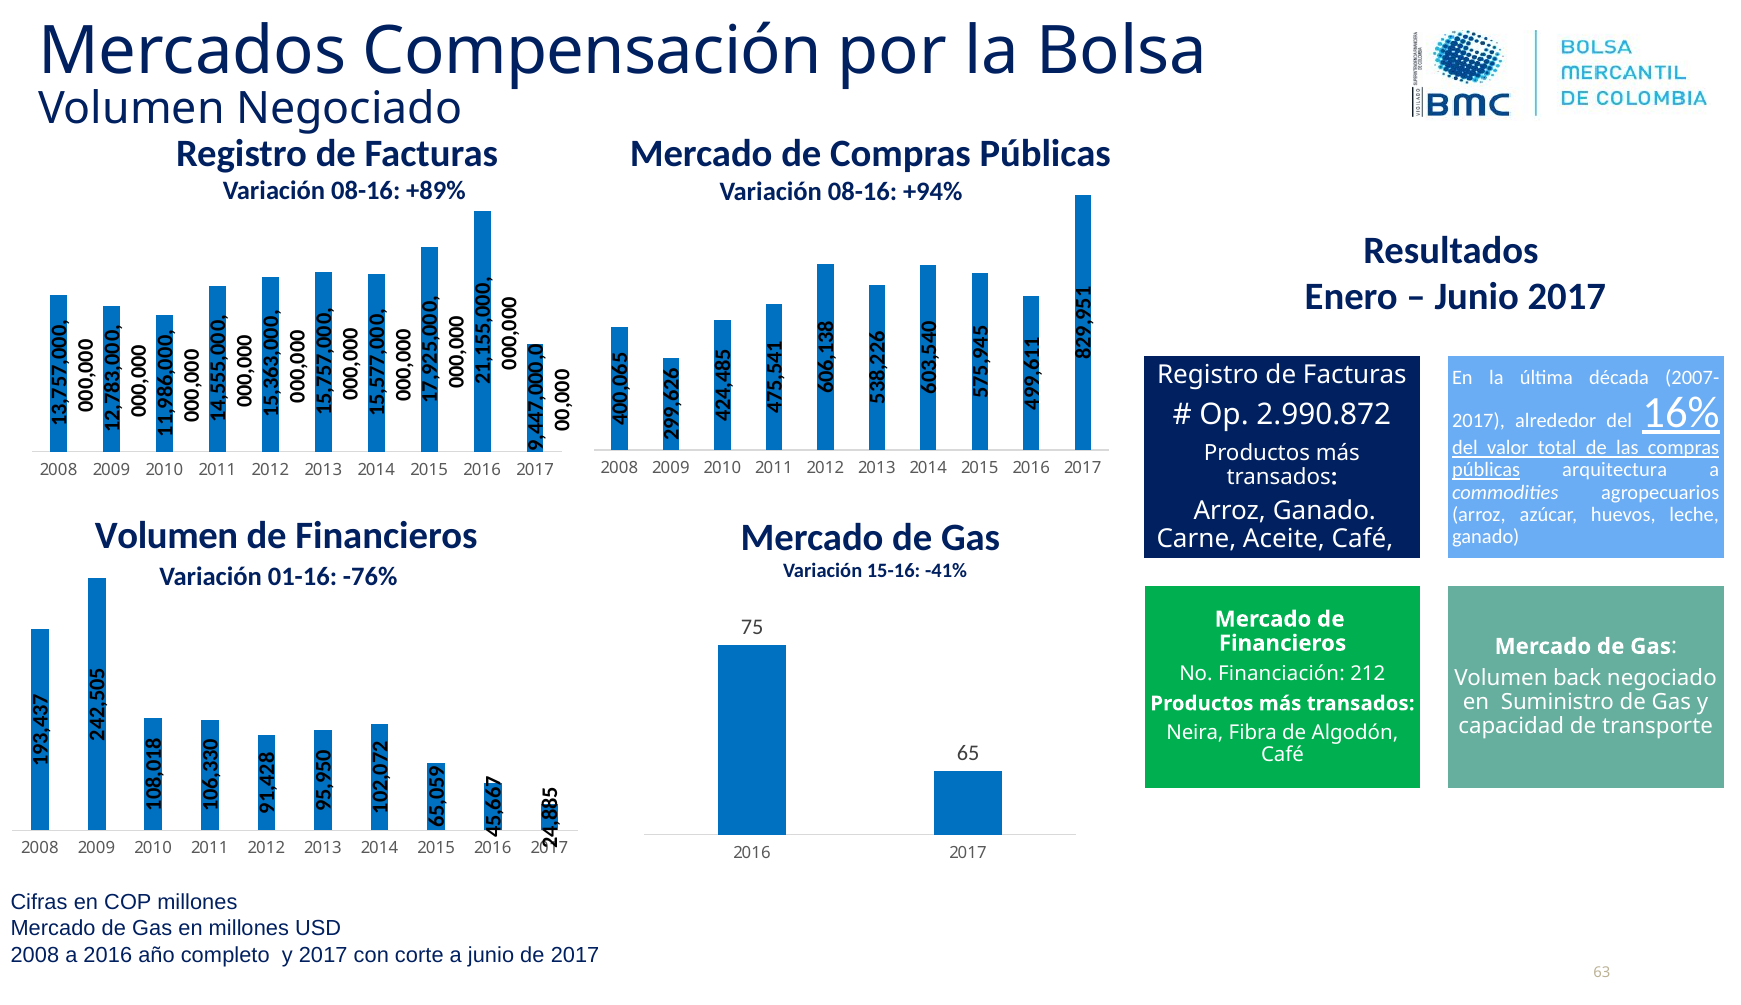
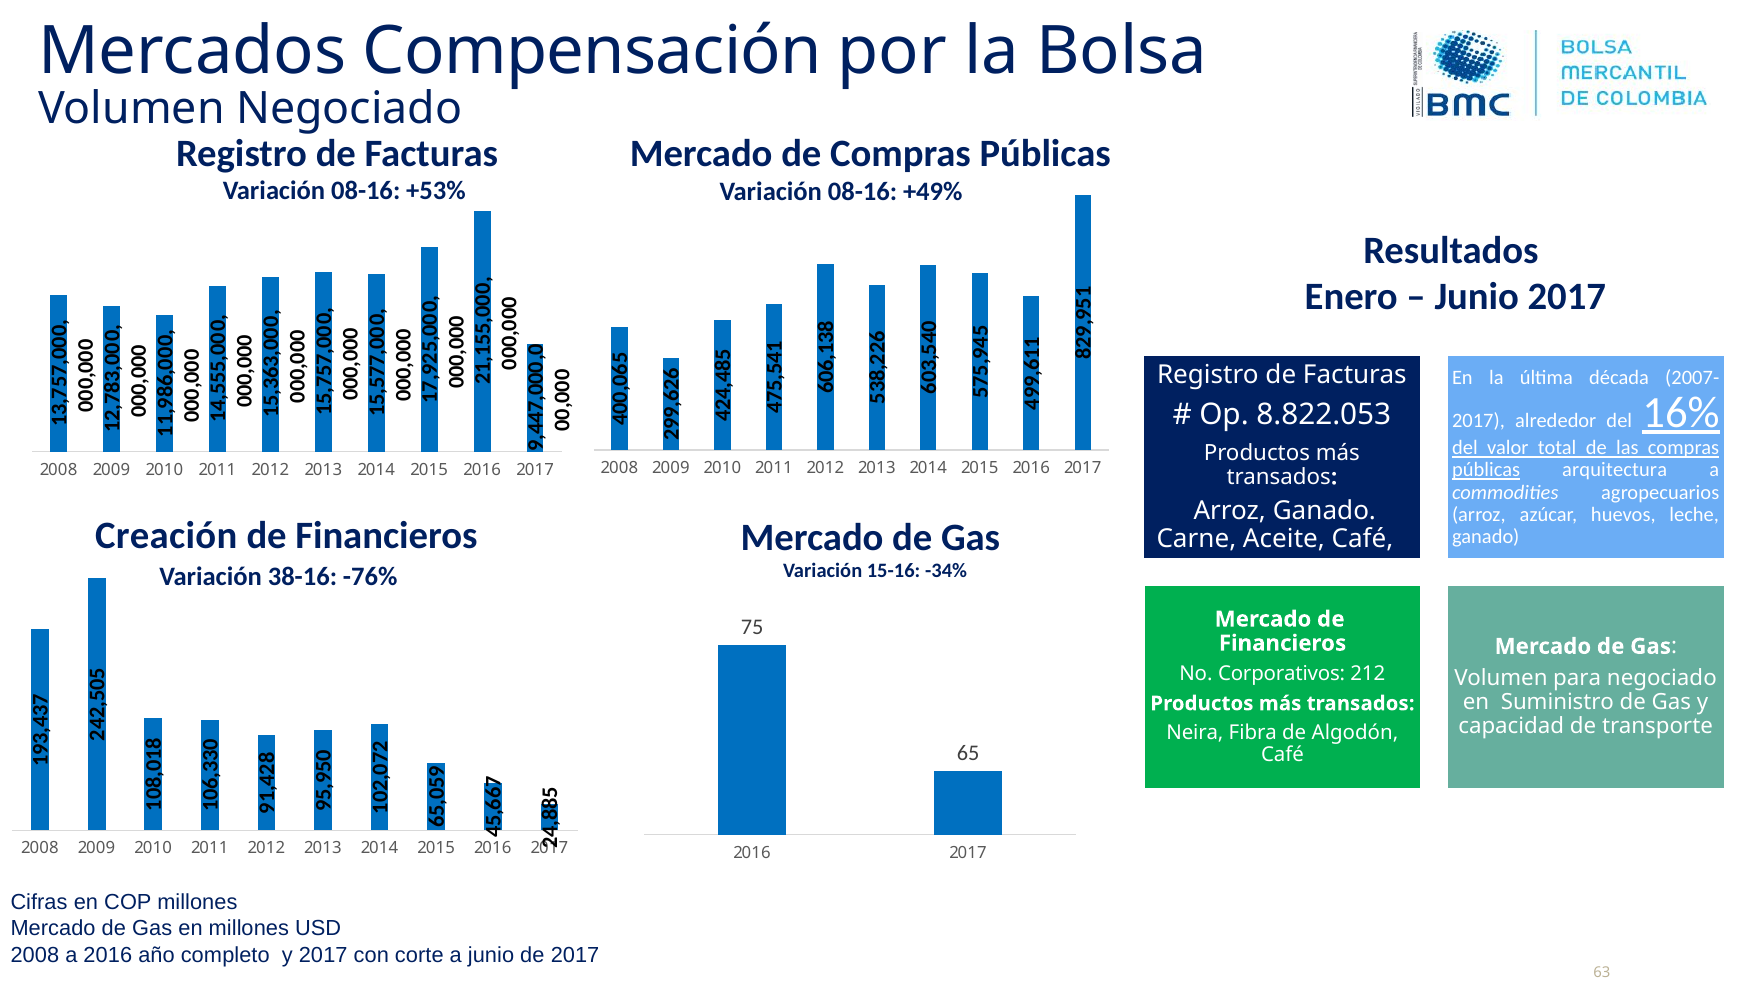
+89%: +89% -> +53% (436, 191)
+94%: +94% -> +49% (933, 192)
2.990.872: 2.990.872 -> 8.822.053 (1324, 414)
Volumen: Volumen -> Creación (166, 535)
-41%: -41% -> -34% (946, 571)
01-16: 01-16 -> 38-16 (302, 577)
Financiación: Financiación -> Corporativos (1282, 674)
back: back -> para (1577, 678)
